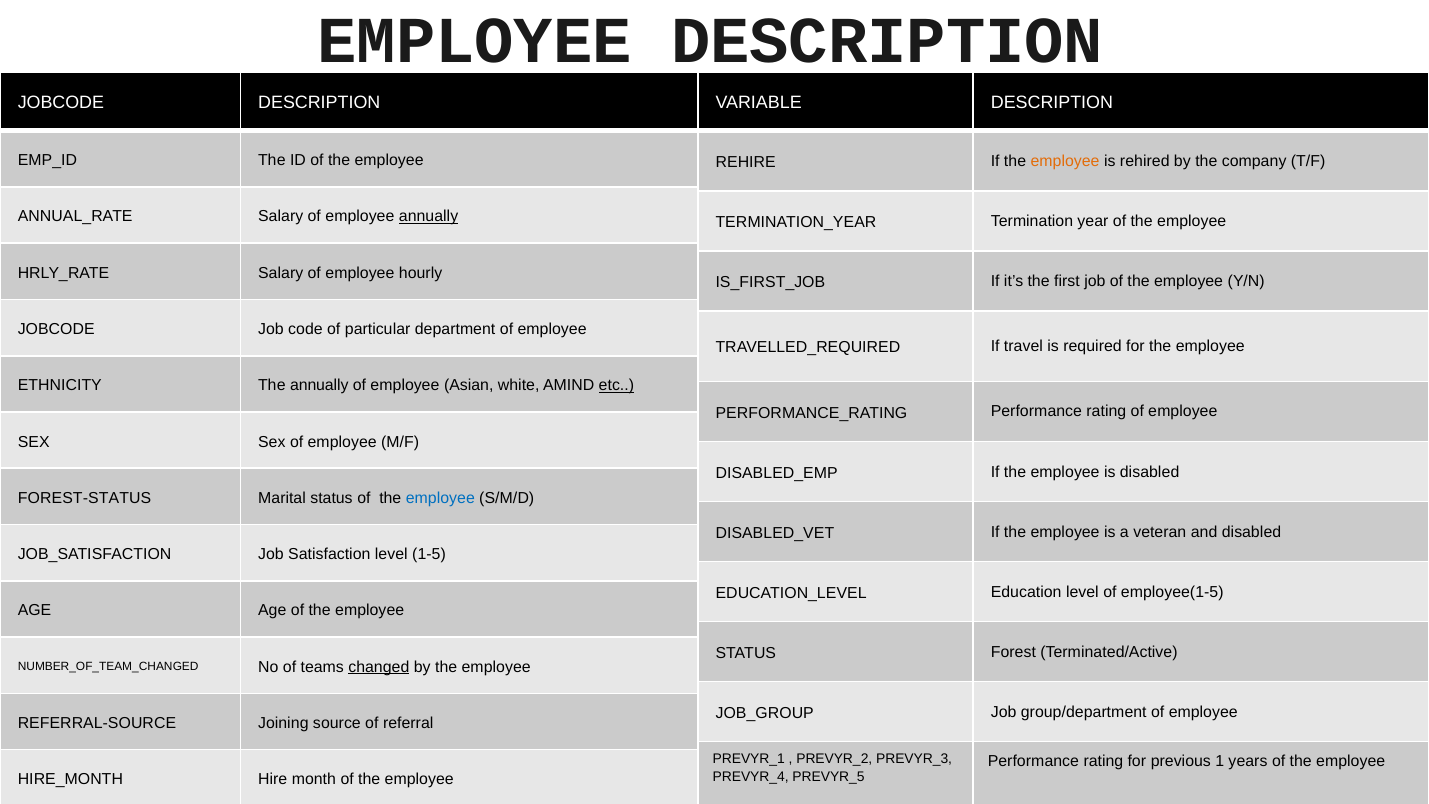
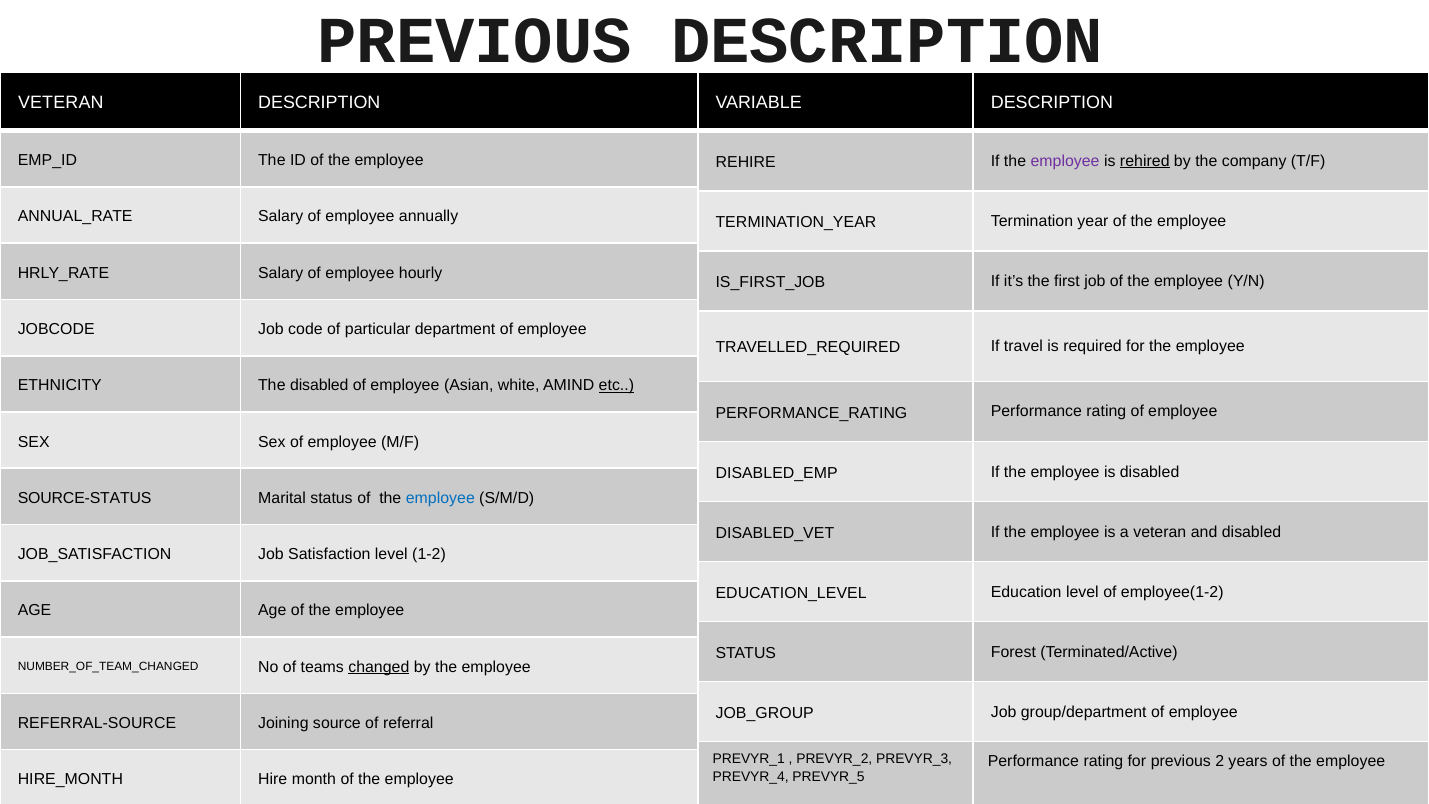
EMPLOYEE: EMPLOYEE -> PREVIOUS (475, 41)
JOBCODE: JOBCODE -> VETERAN (61, 103)
employee colour: orange -> purple (1065, 161)
rehired underline: none -> present (1145, 161)
annually underline: present -> none (429, 217)
The annually: annually -> disabled (319, 385)
FOREST-STATUS: FOREST-STATUS -> SOURCE-STATUS (85, 498)
1-5: 1-5 -> 1-2 (429, 554)
employee(1-5: employee(1-5 -> employee(1-2 (1172, 592)
1: 1 -> 2 (1220, 761)
